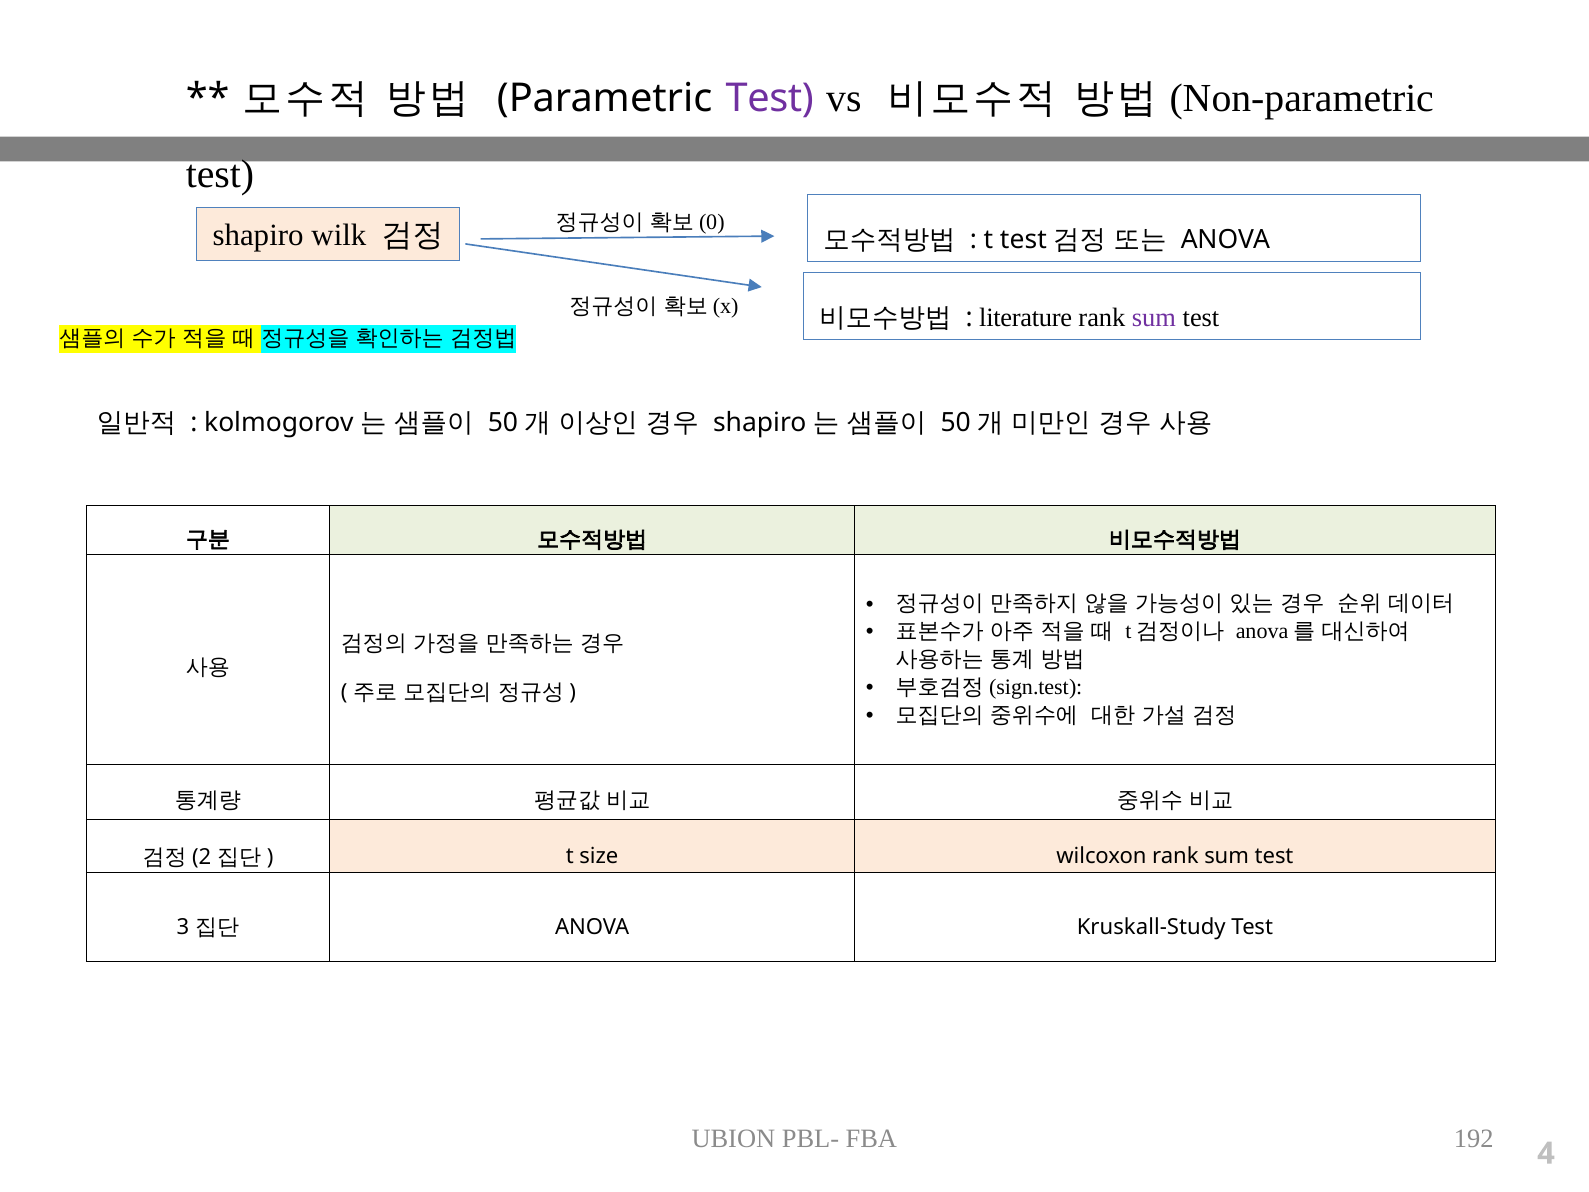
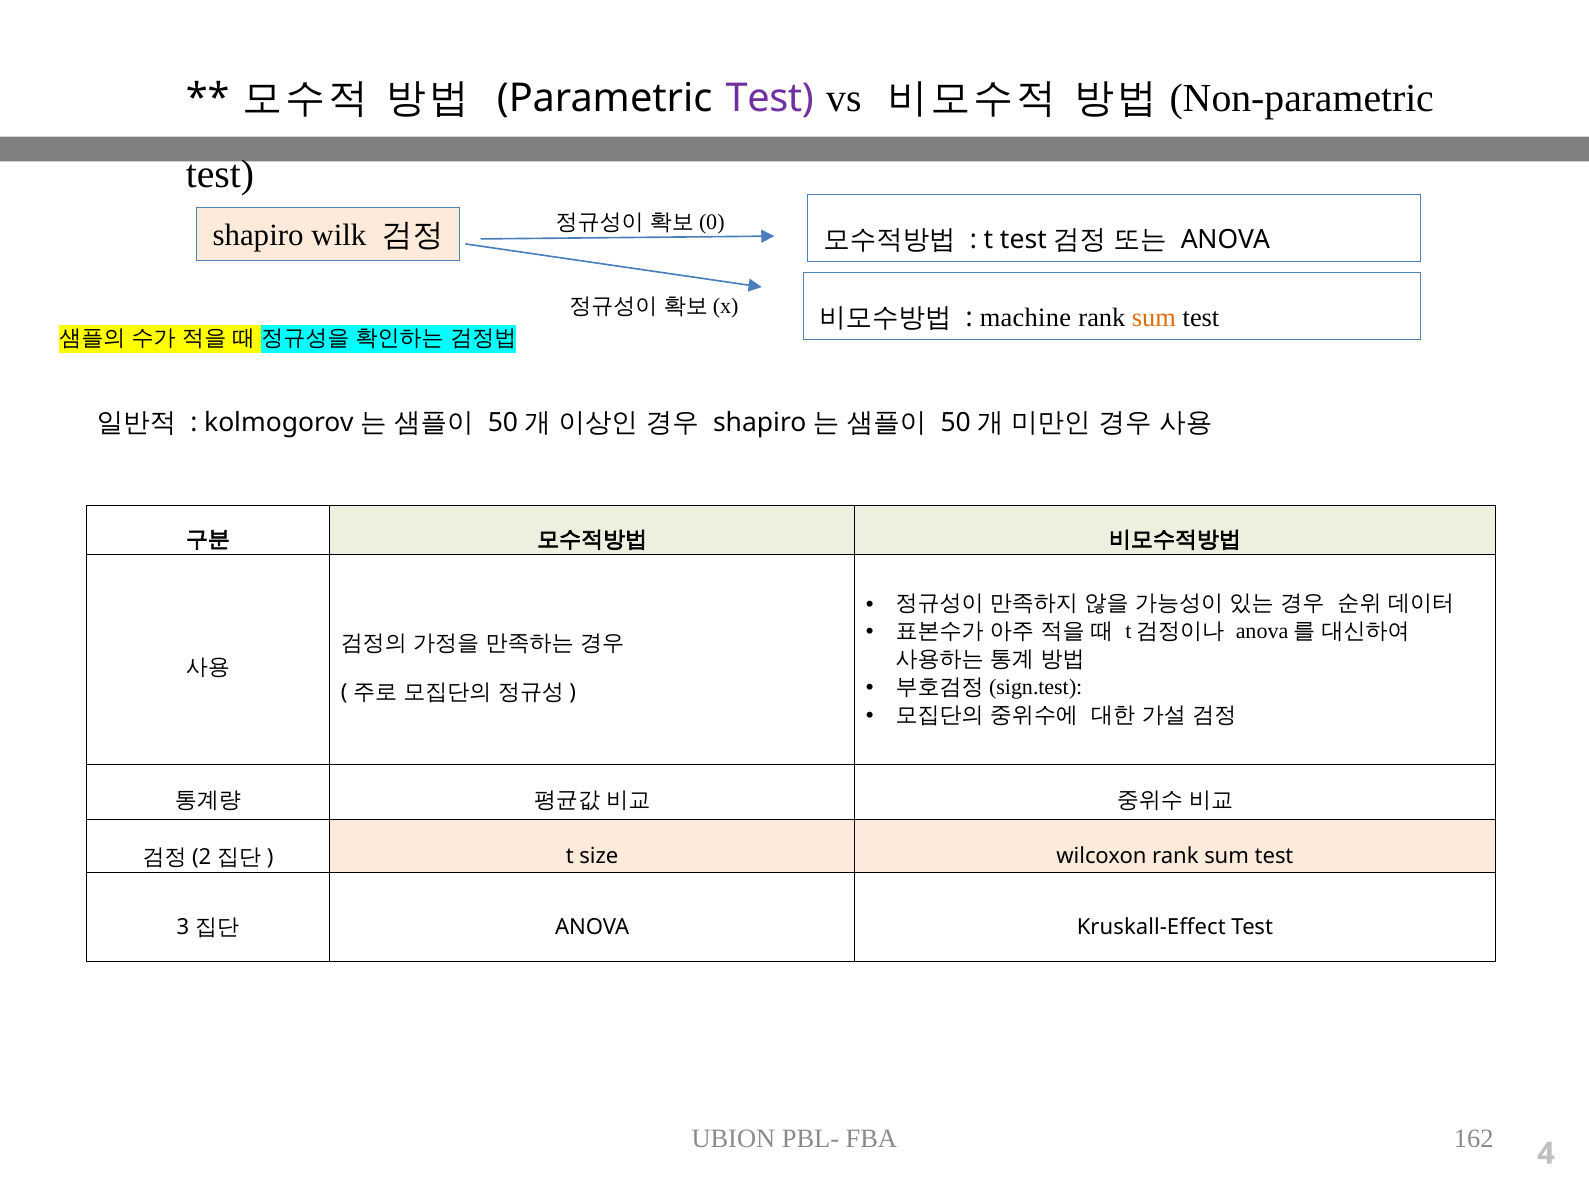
literature: literature -> machine (1025, 317)
sum colour: purple -> orange (1154, 317)
Kruskall-Study: Kruskall-Study -> Kruskall-Effect (1151, 927)
192: 192 -> 162 (1474, 1138)
